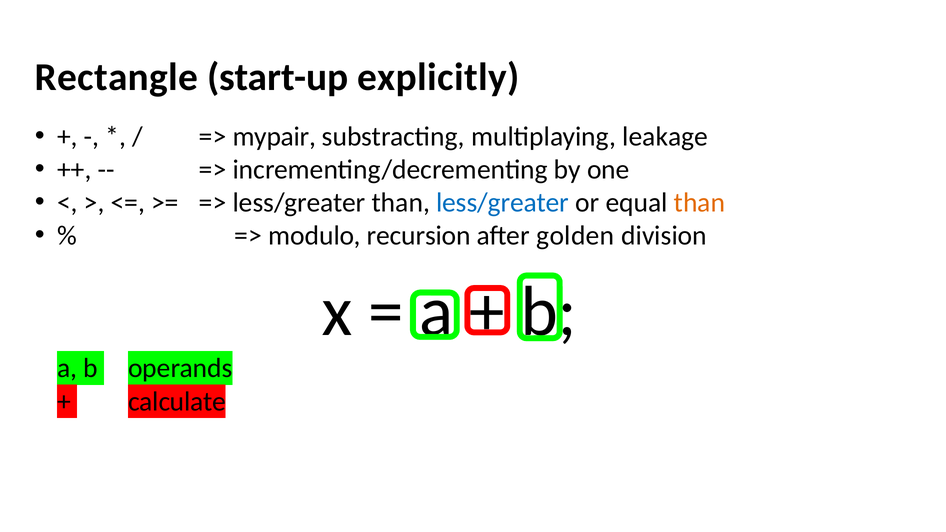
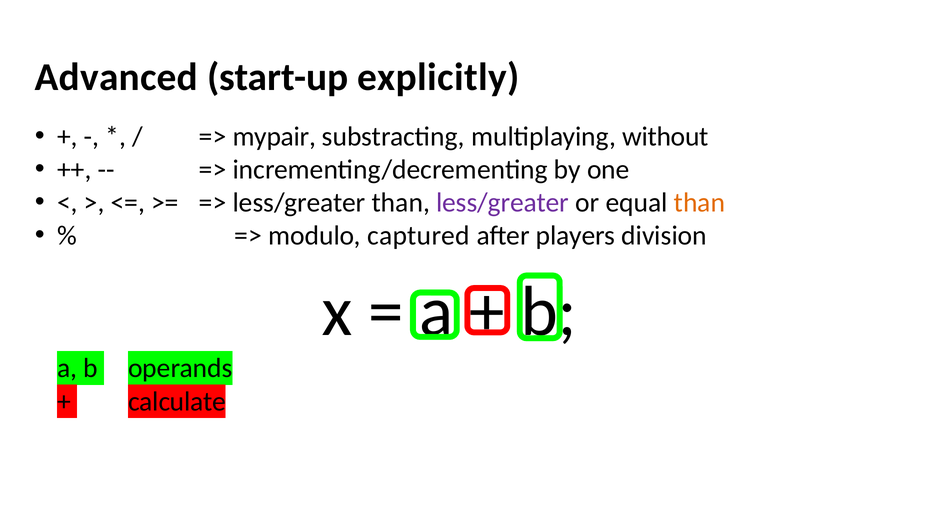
Rectangle: Rectangle -> Advanced (116, 77)
leakage: leakage -> without (665, 137)
less/greater colour: blue -> purple (503, 203)
recursion: recursion -> captured (419, 236)
golden: golden -> players (576, 236)
